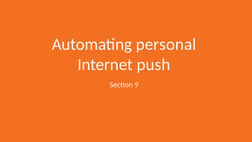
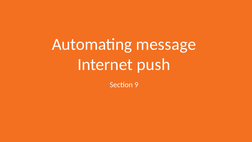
personal: personal -> message (166, 44)
